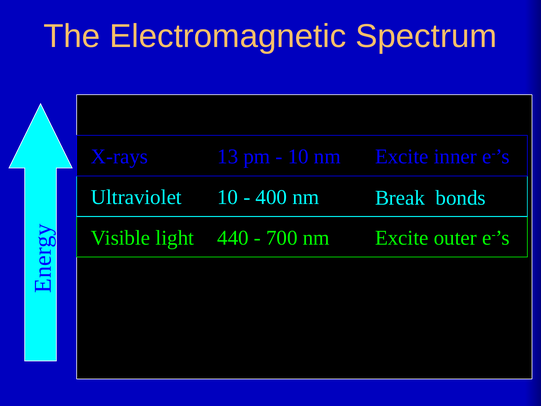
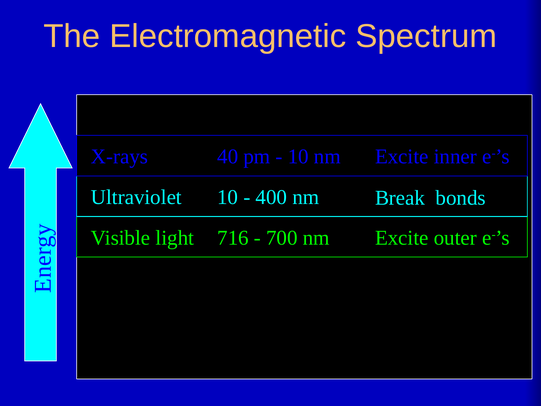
13: 13 -> 40 (228, 157)
440: 440 -> 716 (233, 238)
